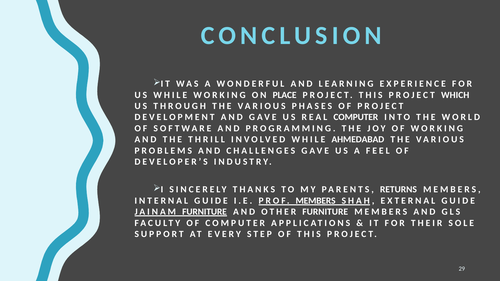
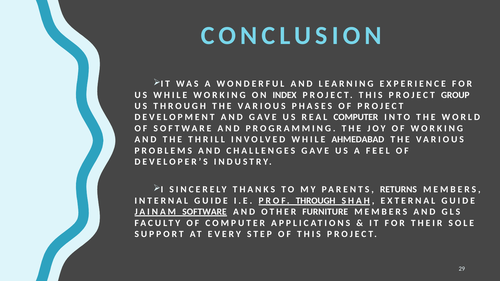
PLACE: PLACE -> INDEX (285, 95)
WHICH: WHICH -> GROUP (455, 95)
PROF MEMBERS: MEMBERS -> THROUGH (316, 201)
JAINAM FURNITURE: FURNITURE -> SOFTWARE (204, 212)
